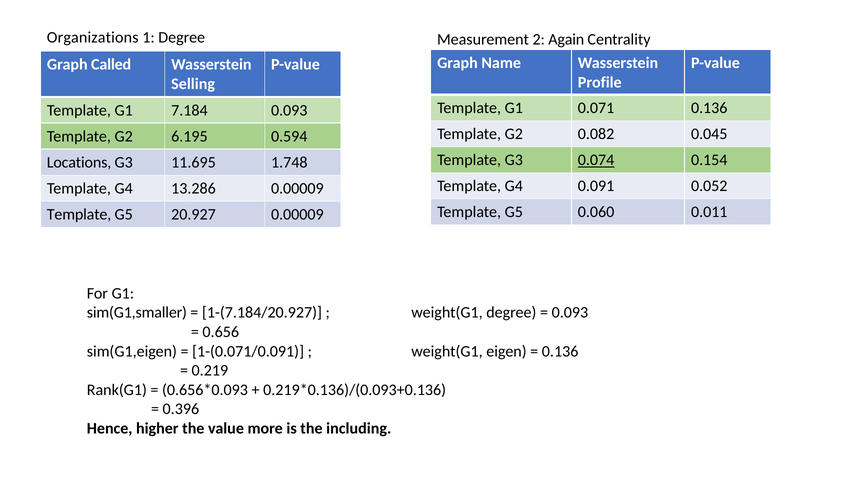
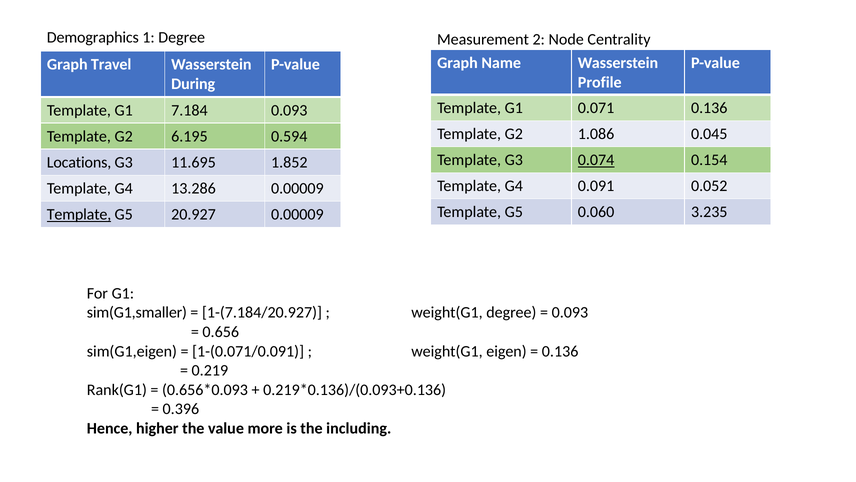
Organizations: Organizations -> Demographics (93, 38)
Again: Again -> Node (566, 39)
Called: Called -> Travel (111, 64)
Selling: Selling -> During (193, 84)
0.082: 0.082 -> 1.086 (596, 134)
1.748: 1.748 -> 1.852 (289, 162)
0.011: 0.011 -> 3.235 (709, 212)
Template underline: none -> present (79, 214)
